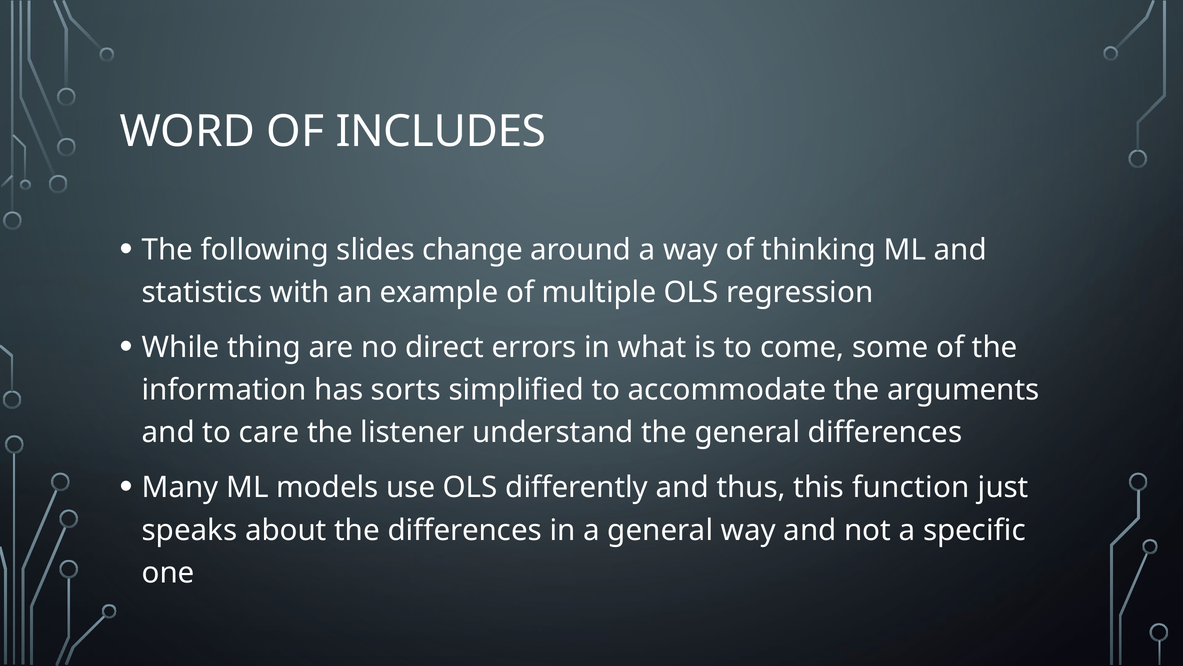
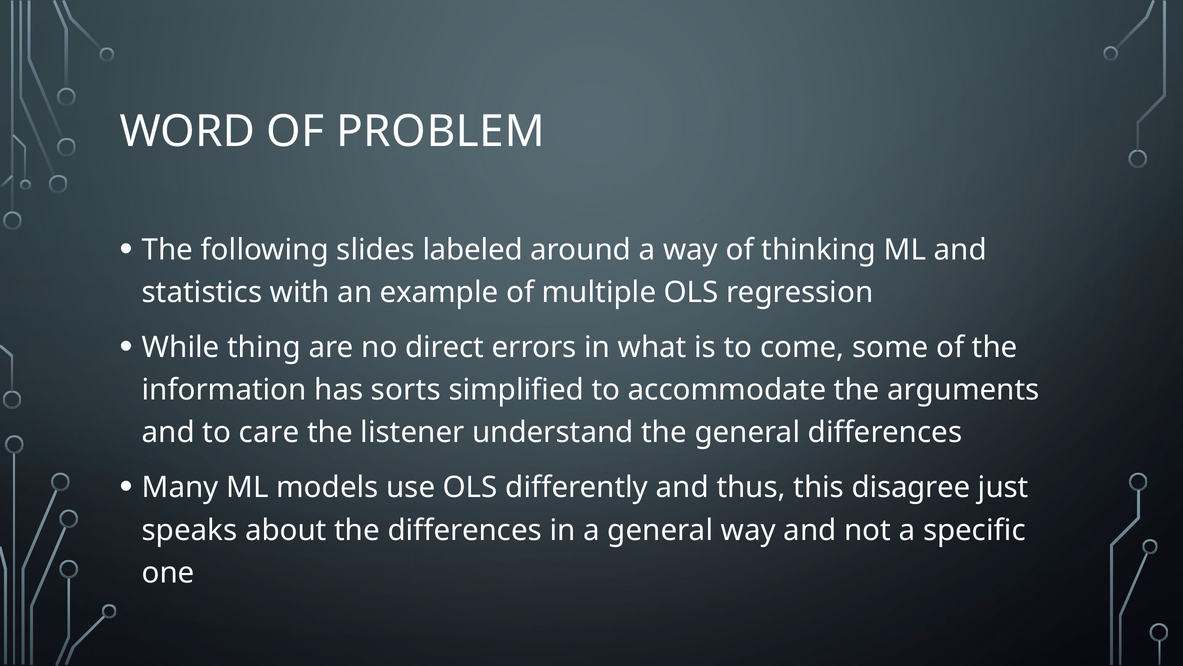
INCLUDES: INCLUDES -> PROBLEM (440, 131)
change: change -> labeled (473, 250)
function: function -> disagree (911, 487)
